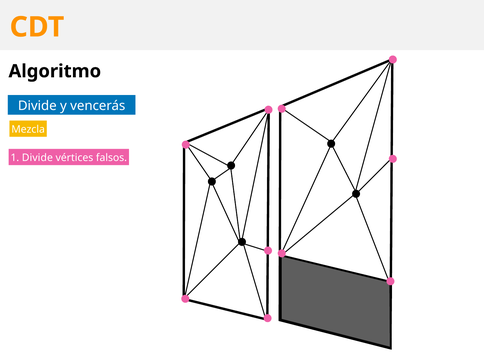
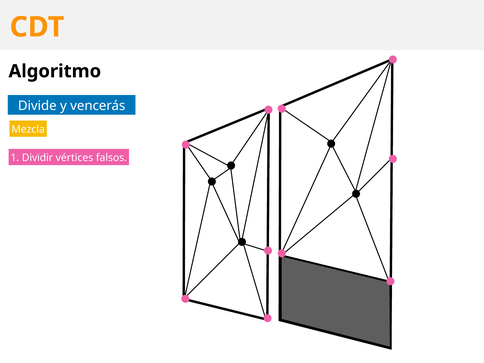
1 Divide: Divide -> Dividir (37, 158)
